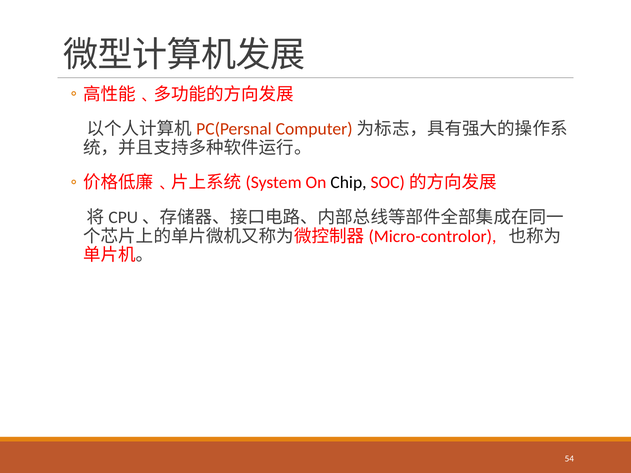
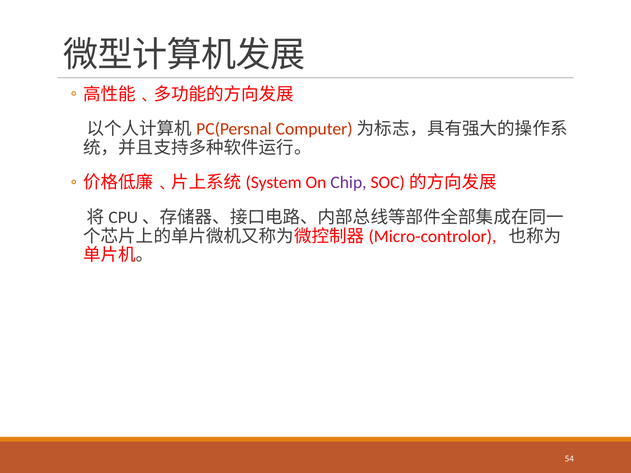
Chip colour: black -> purple (348, 183)
